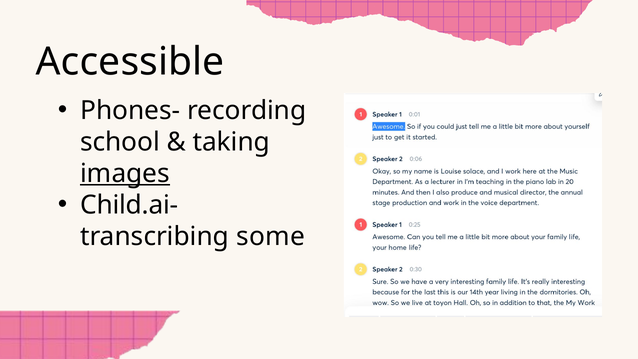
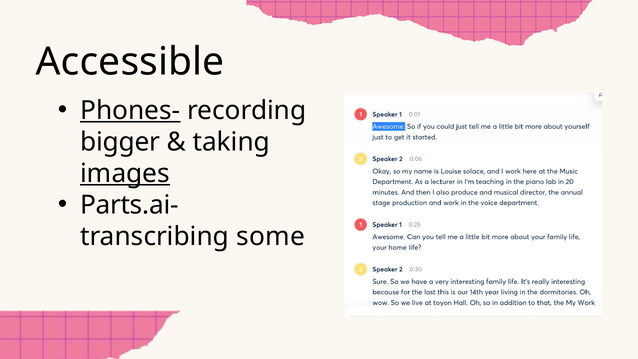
Phones- underline: none -> present (130, 110)
school: school -> bigger (120, 142)
Child.ai-: Child.ai- -> Parts.ai- (129, 205)
